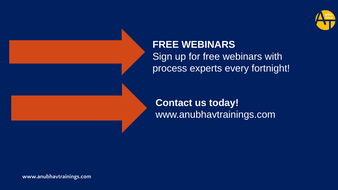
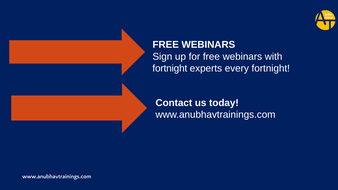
process: process -> fortnight (170, 68)
